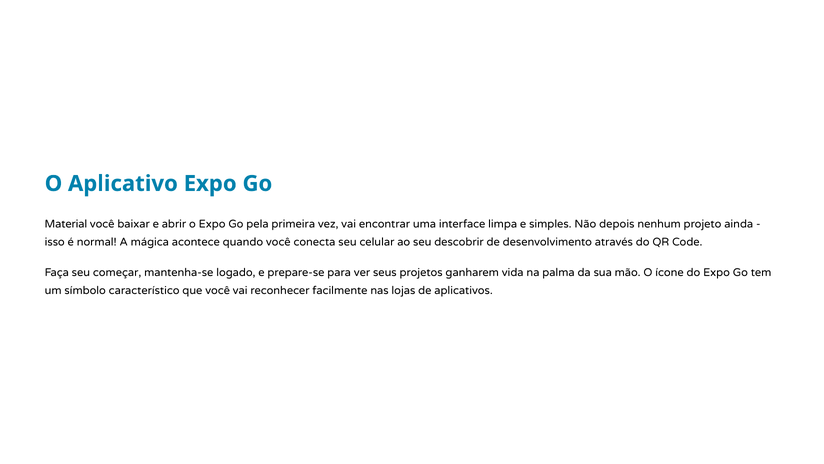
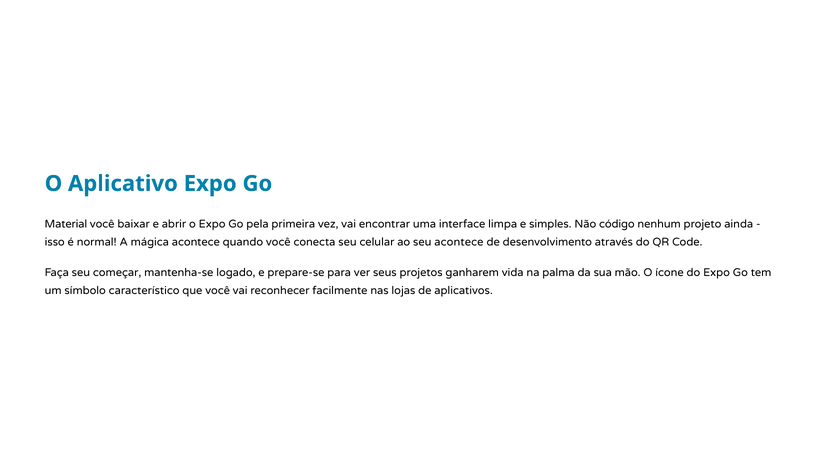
depois: depois -> código (617, 224)
seu descobrir: descobrir -> acontece (459, 242)
